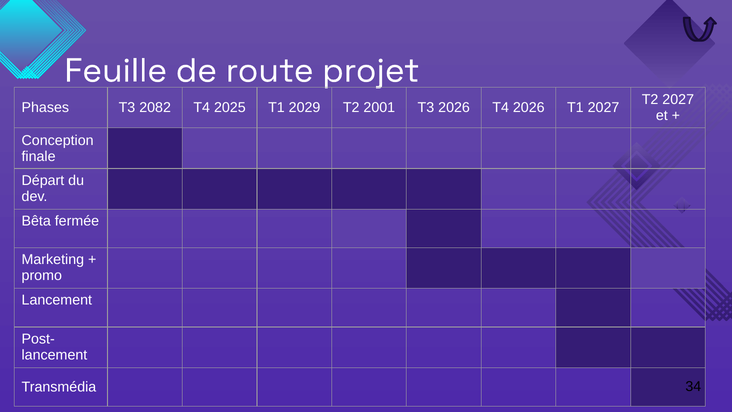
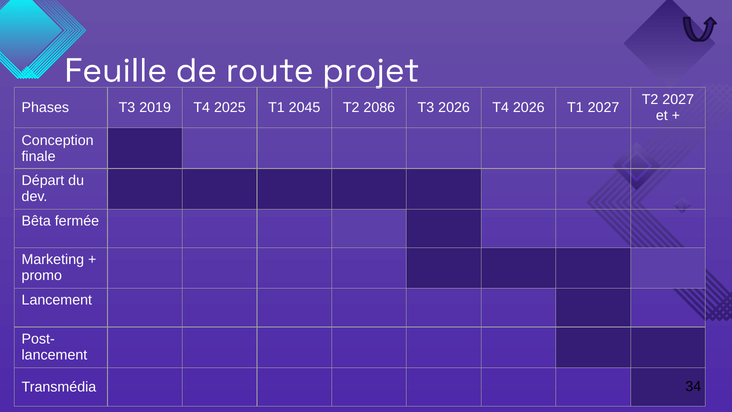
2082: 2082 -> 2019 (155, 108)
2029: 2029 -> 2045 (305, 108)
2001: 2001 -> 2086 (379, 108)
